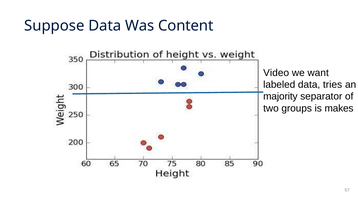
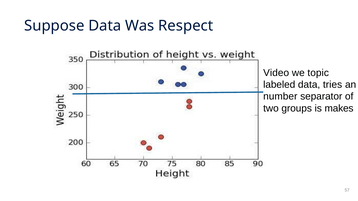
Content: Content -> Respect (186, 26)
want: want -> topic (318, 73)
majority: majority -> number (280, 97)
